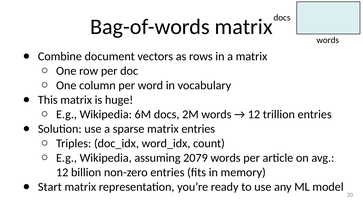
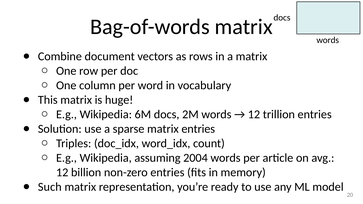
2079: 2079 -> 2004 (195, 158)
Start: Start -> Such (50, 187)
